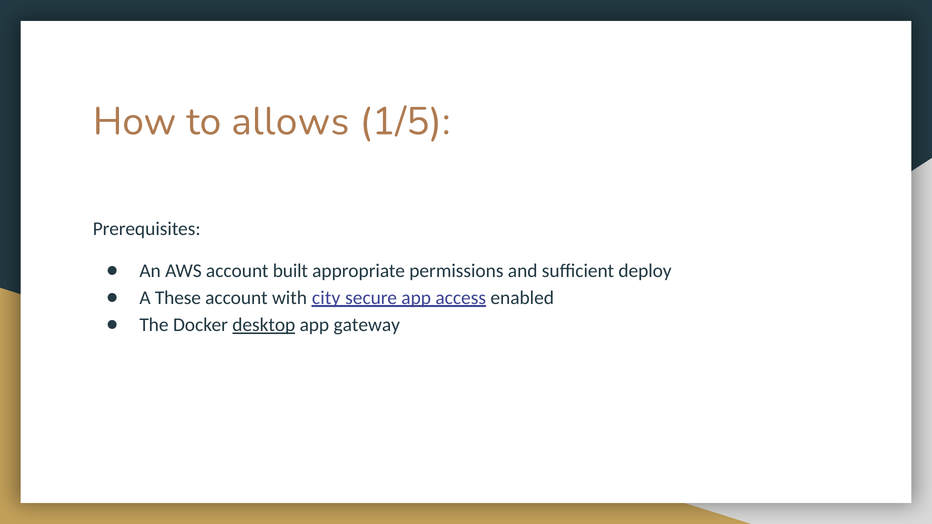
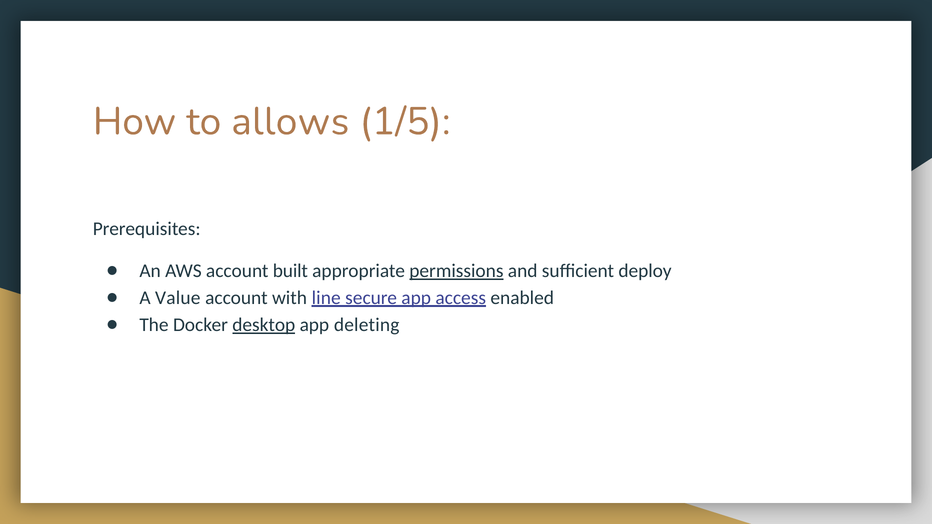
permissions underline: none -> present (456, 271)
These: These -> Value (178, 298)
city: city -> line (326, 298)
gateway: gateway -> deleting (367, 325)
